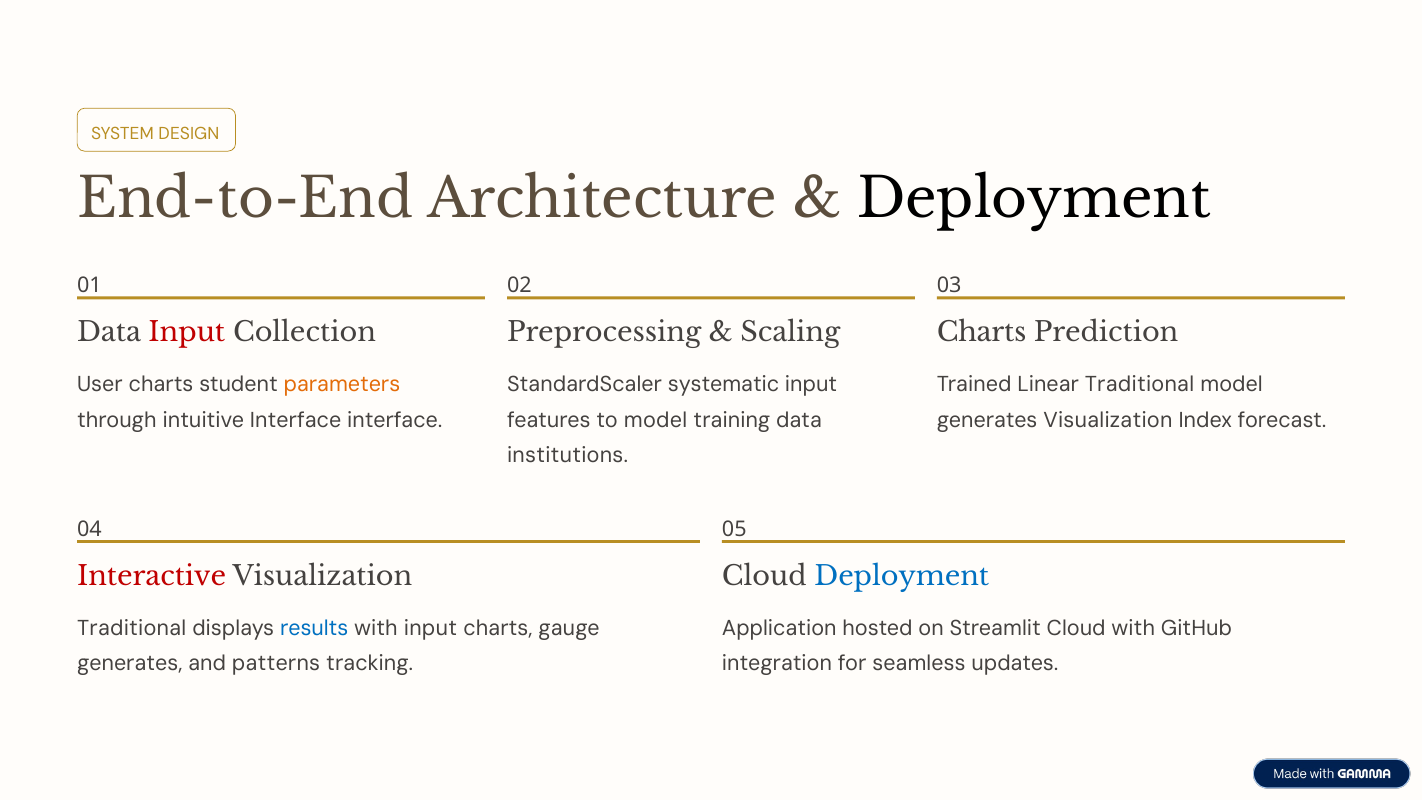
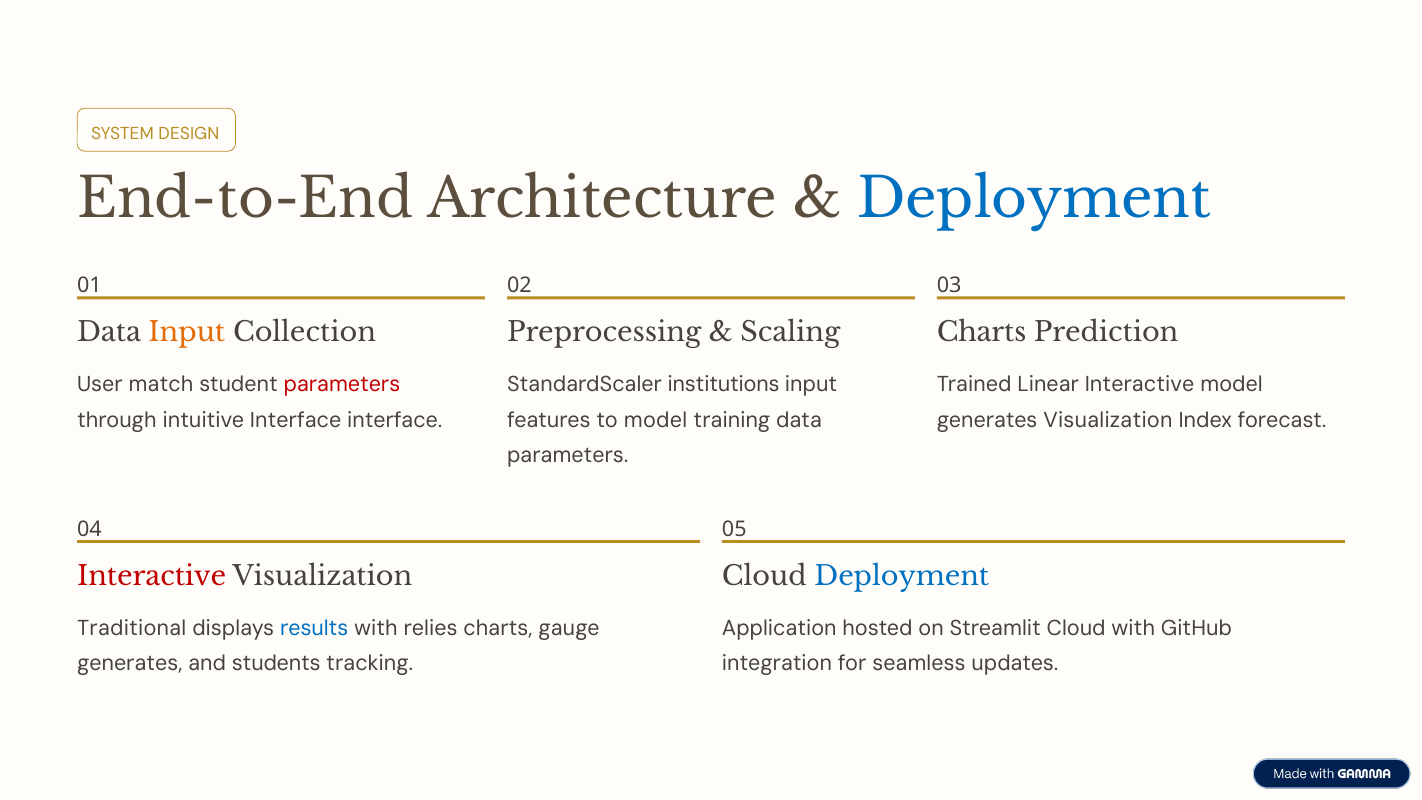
Deployment colour: black -> blue (1034, 199)
Input colour: red -> orange (187, 333)
User charts: charts -> match (161, 385)
parameters colour: orange -> red (342, 385)
systematic: systematic -> institutions (724, 385)
Linear Traditional: Traditional -> Interactive (1140, 385)
institutions: institutions -> parameters (568, 455)
with input: input -> relies (431, 628)
patterns: patterns -> students (276, 663)
